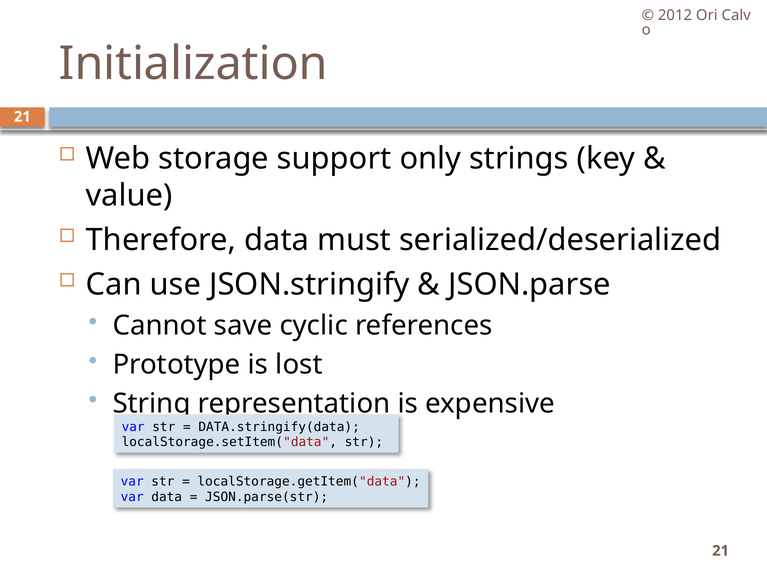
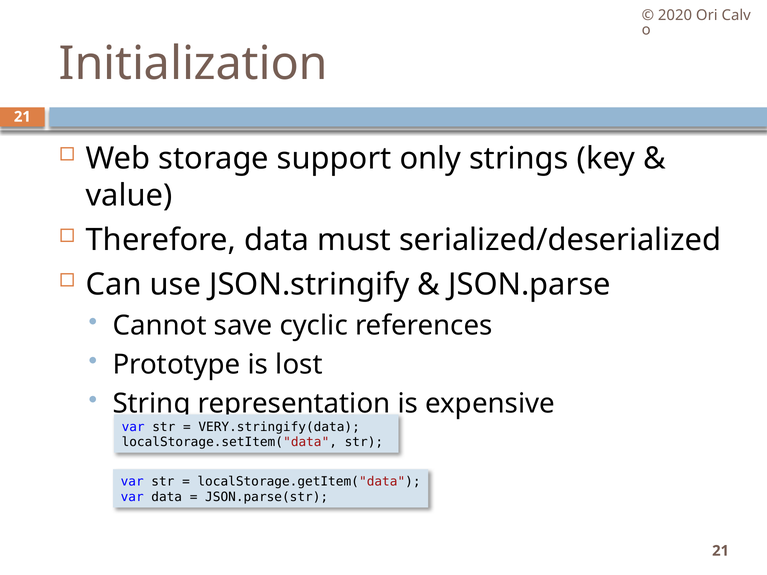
2012: 2012 -> 2020 (675, 15)
DATA.stringify(data: DATA.stringify(data -> VERY.stringify(data (279, 427)
